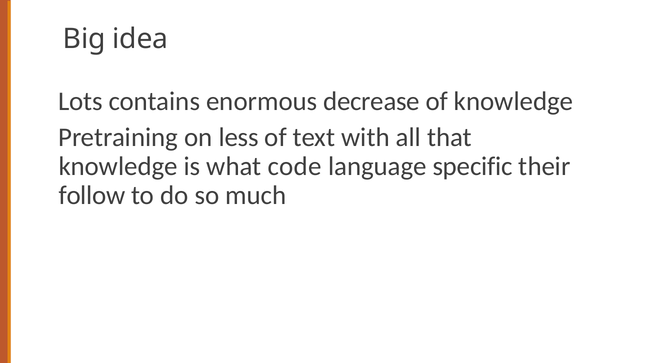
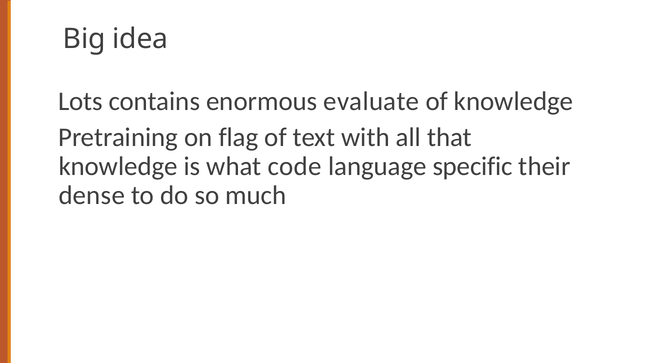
decrease: decrease -> evaluate (371, 102)
less: less -> flag (238, 138)
follow: follow -> dense (92, 196)
